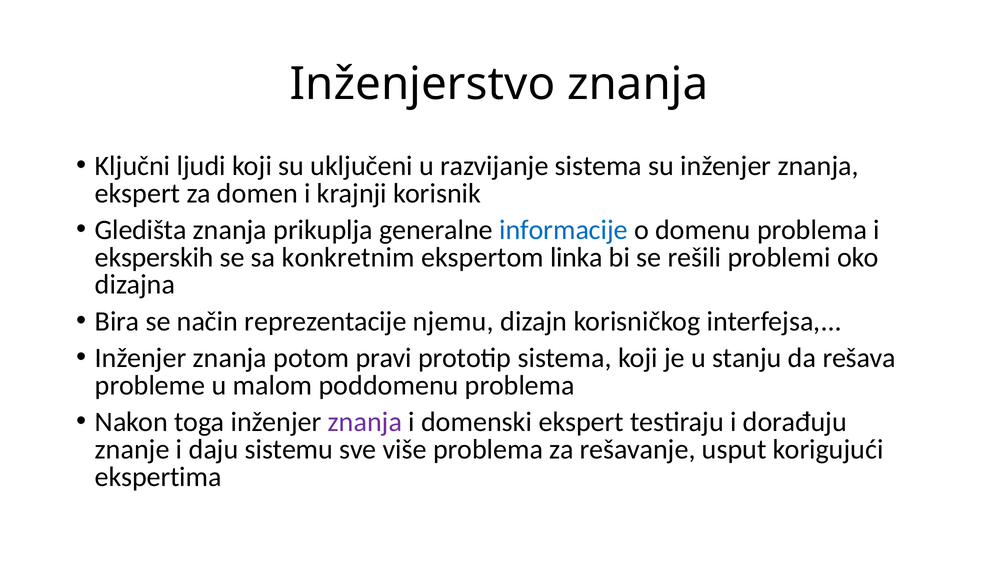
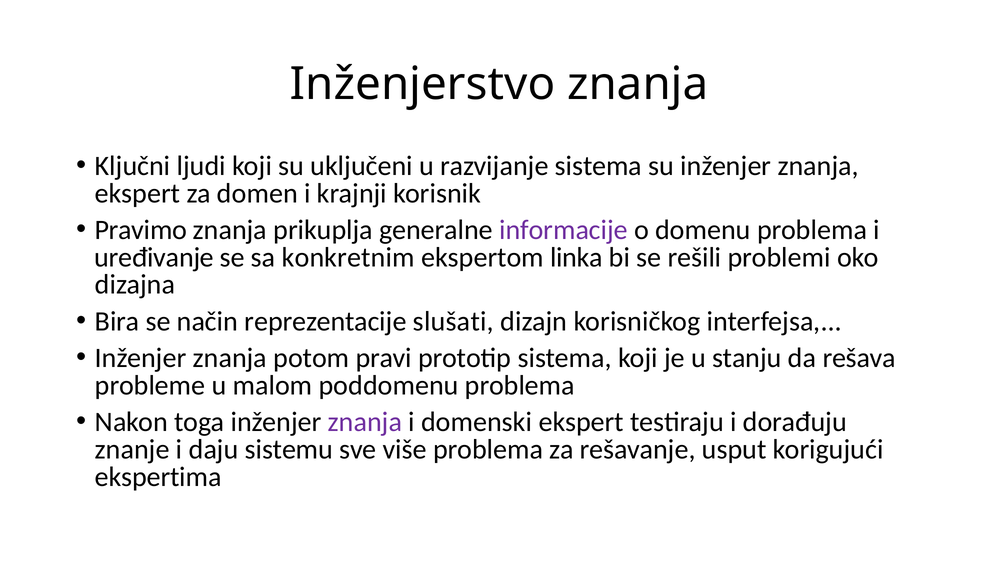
Gledišta: Gledišta -> Pravimo (141, 230)
informacije colour: blue -> purple (563, 230)
eksperskih: eksperskih -> uređivanje (154, 257)
njemu: njemu -> slušati (453, 321)
